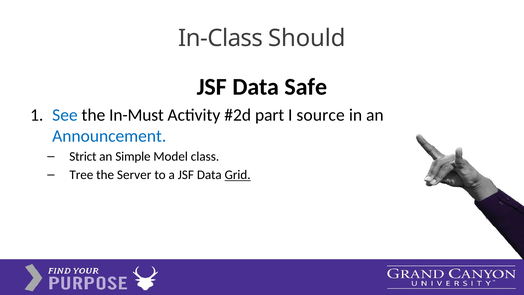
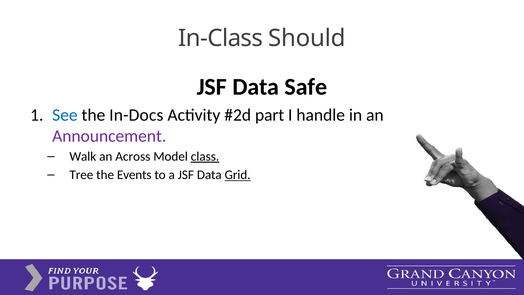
In-Must: In-Must -> In-Docs (136, 115)
source: source -> handle (321, 115)
Announcement colour: blue -> purple (109, 136)
Strict: Strict -> Walk (83, 156)
Simple: Simple -> Across (133, 156)
class underline: none -> present (205, 156)
Server: Server -> Events (134, 175)
